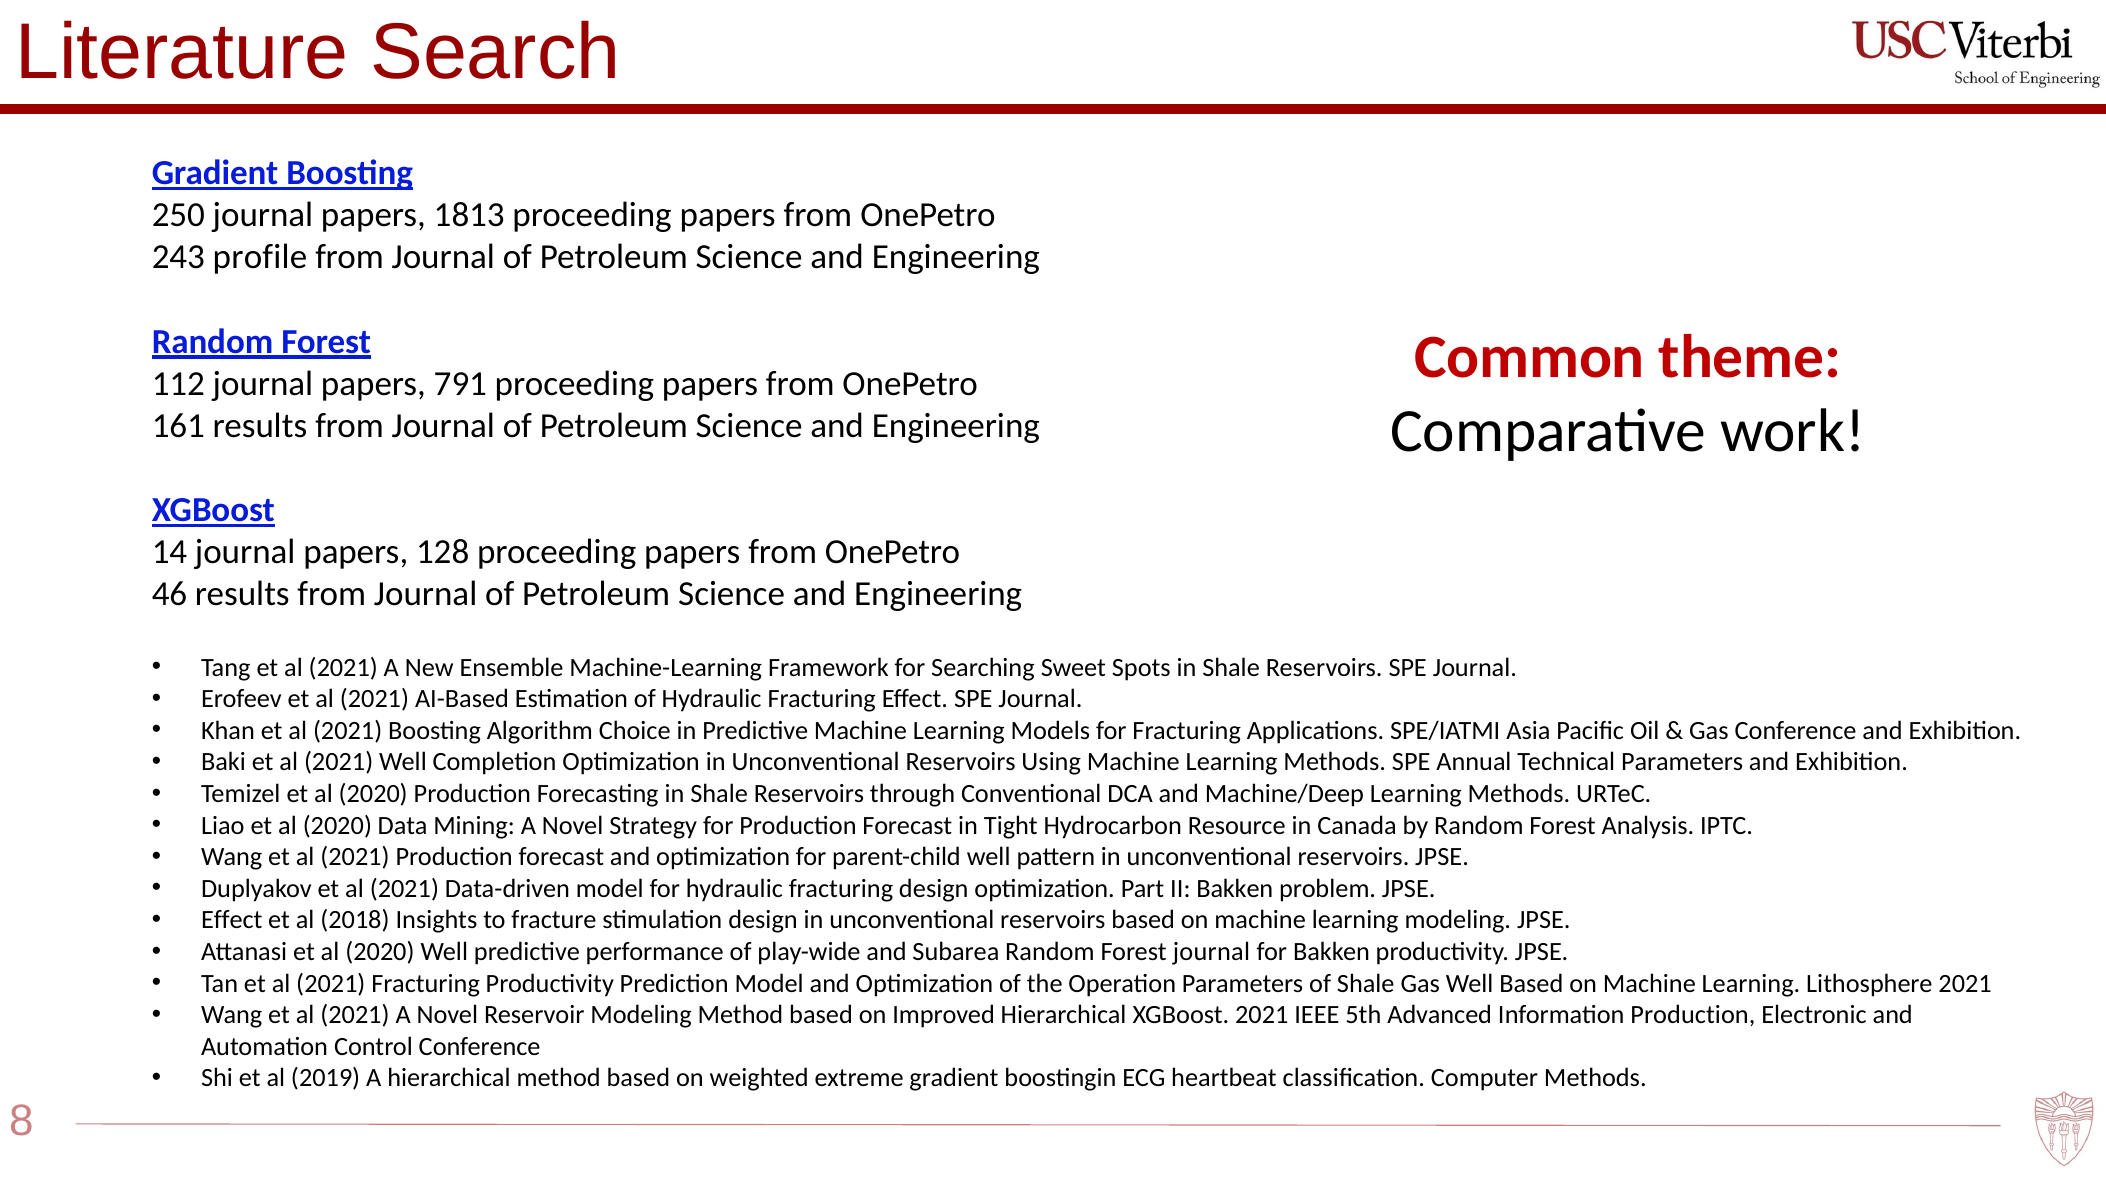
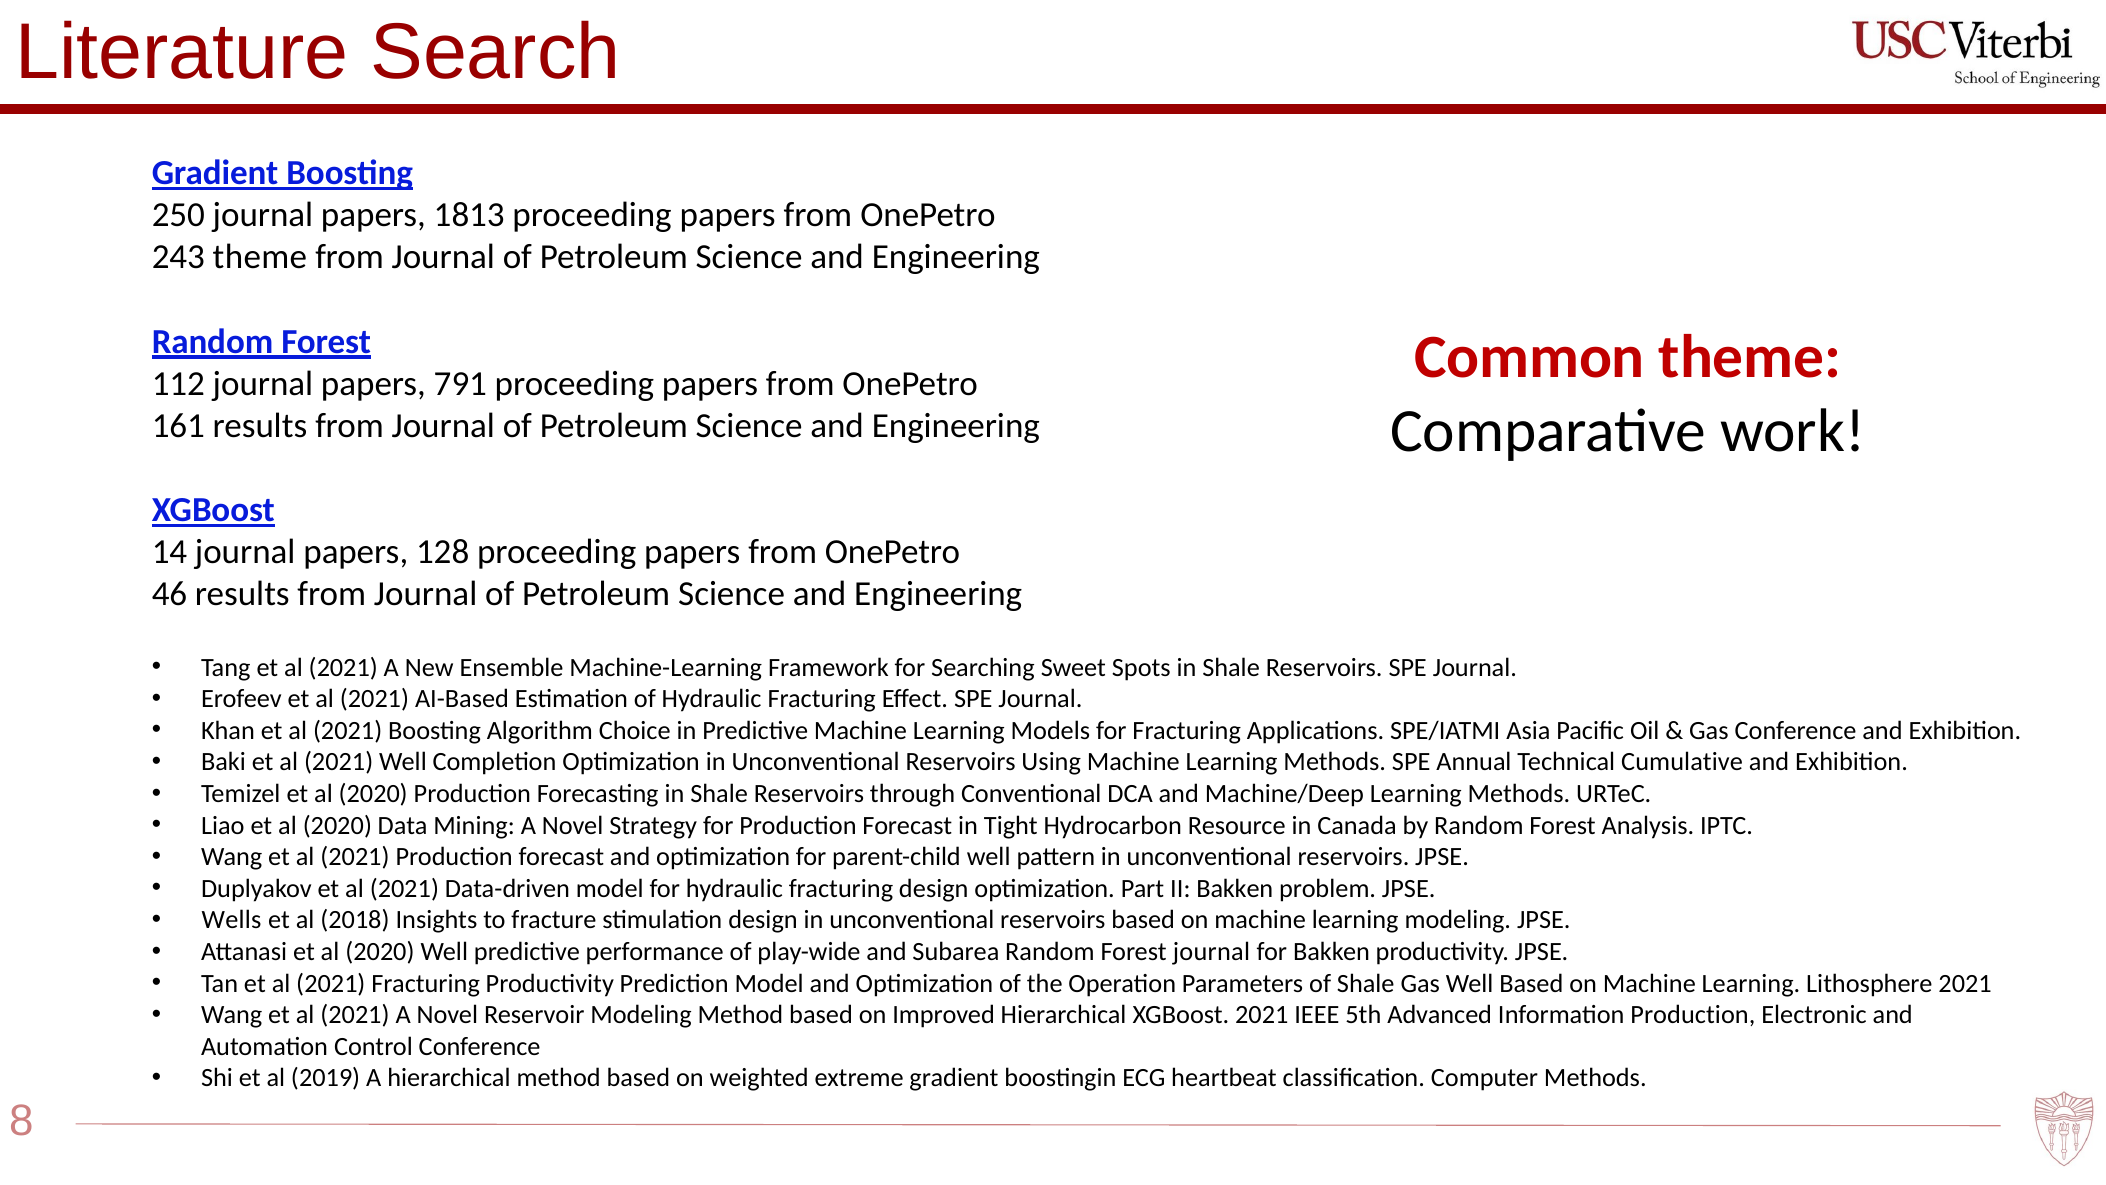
243 profile: profile -> theme (260, 257)
Technical Parameters: Parameters -> Cumulative (1682, 762)
Effect: Effect -> Wells (232, 920)
